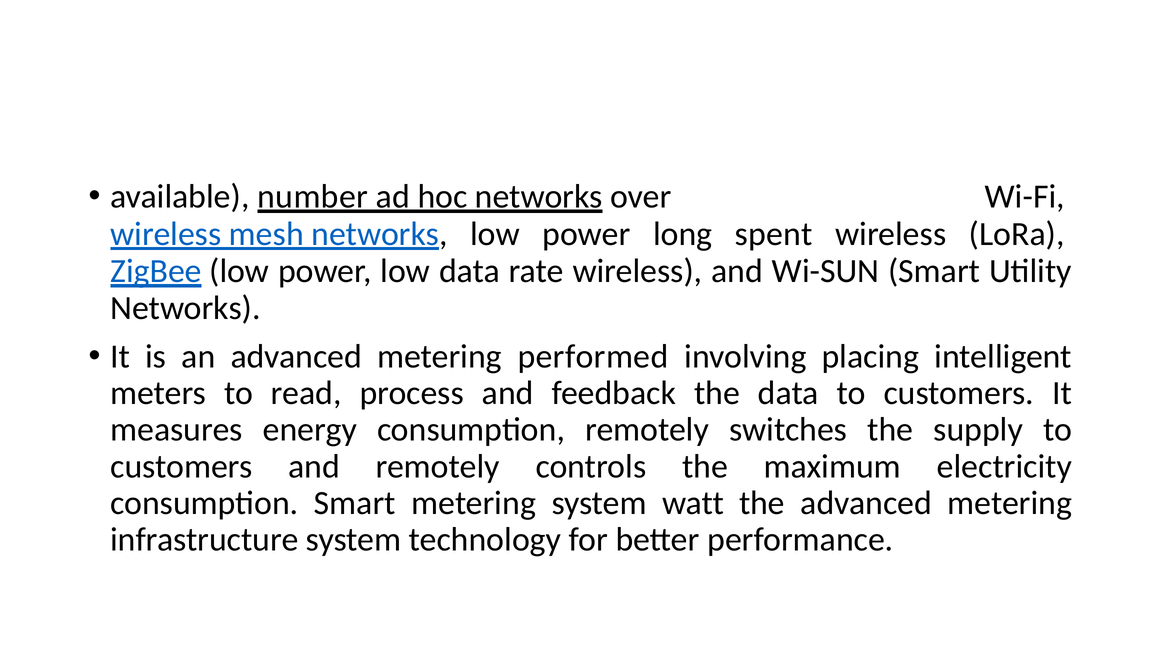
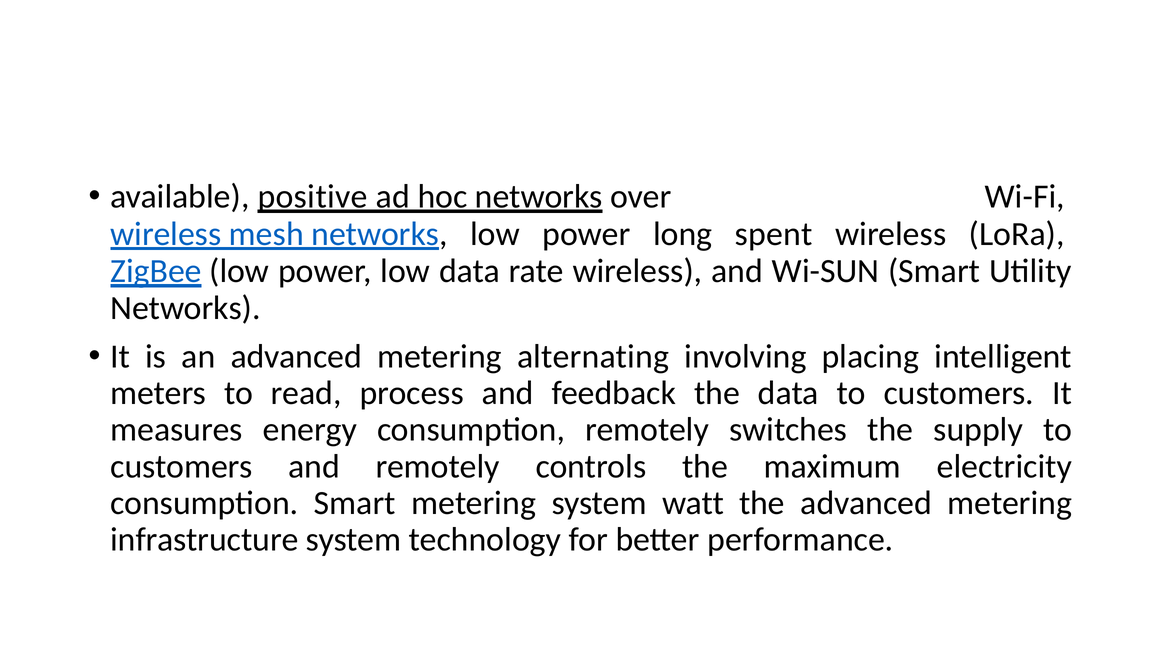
number: number -> positive (313, 197)
performed: performed -> alternating (593, 357)
